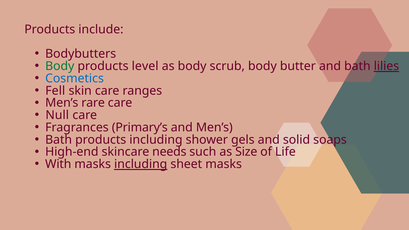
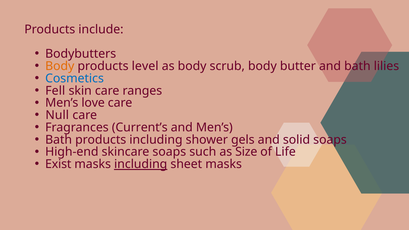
Body colour: green -> orange (60, 66)
lilies underline: present -> none (386, 66)
rare: rare -> love (93, 103)
Primary’s: Primary’s -> Current’s (140, 127)
skincare needs: needs -> soaps (169, 152)
With: With -> Exist (58, 164)
